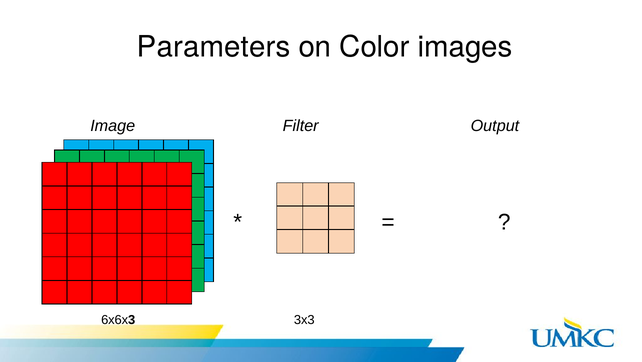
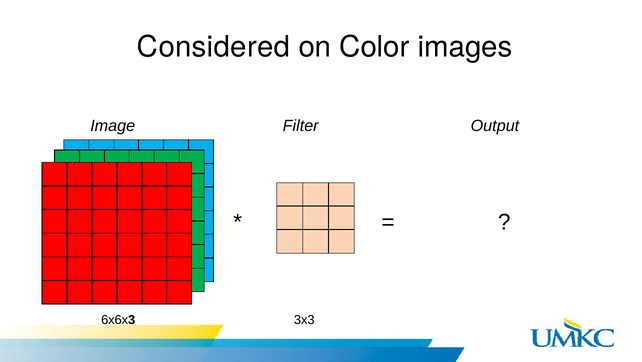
Parameters: Parameters -> Considered (214, 47)
